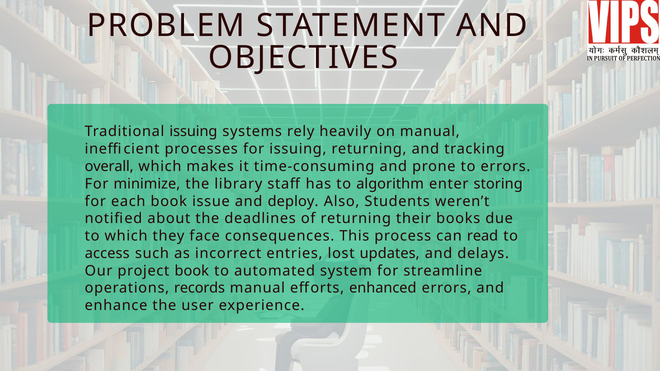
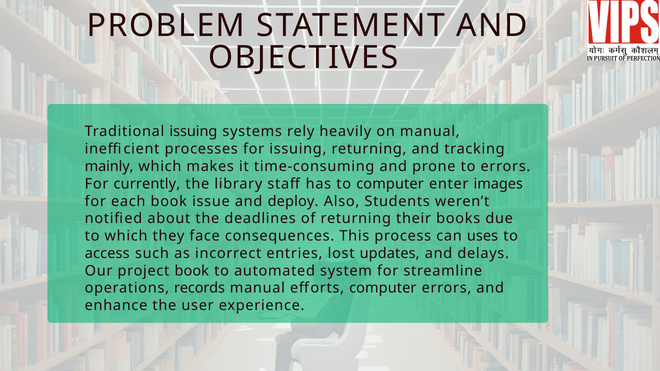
overall: overall -> mainly (109, 167)
minimize: minimize -> currently (147, 184)
to algorithm: algorithm -> computer (390, 184)
storing: storing -> images (498, 184)
read: read -> uses (483, 236)
efforts enhanced: enhanced -> computer (383, 288)
